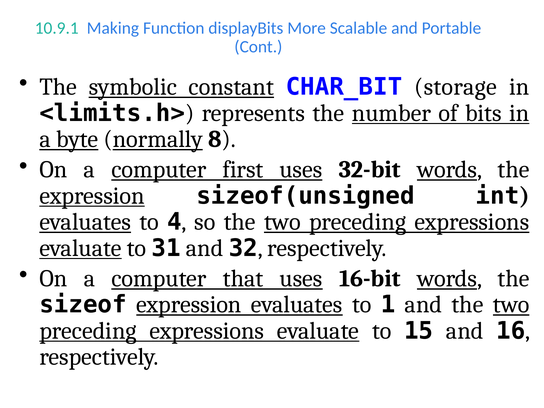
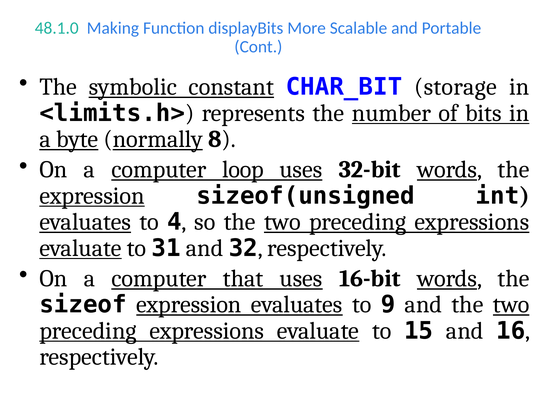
10.9.1: 10.9.1 -> 48.1.0 (57, 28)
first: first -> loop (243, 170)
1: 1 -> 9 (388, 305)
